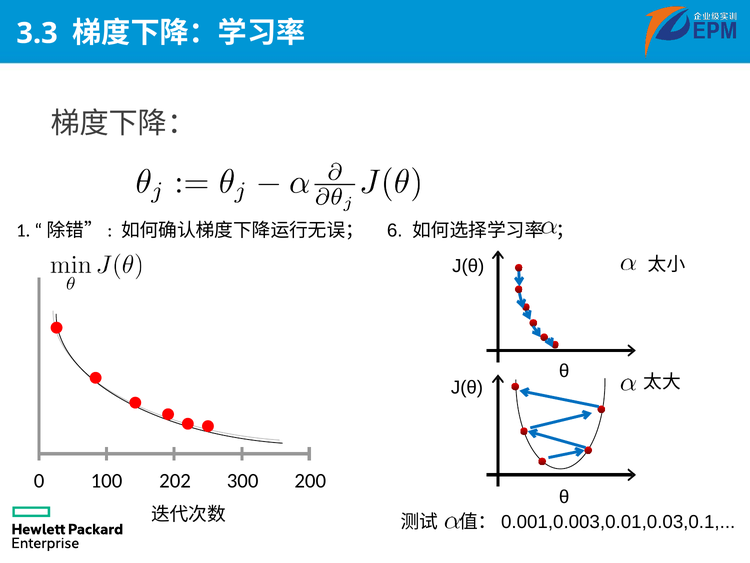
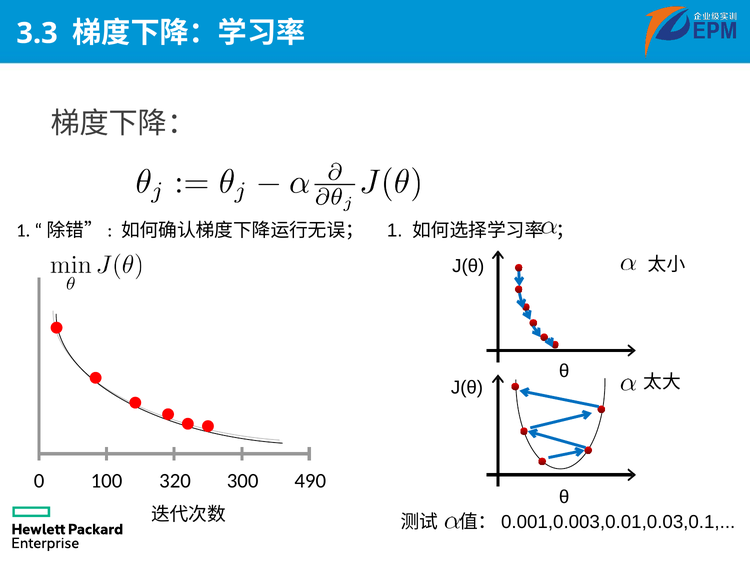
6: 6 -> 1 (395, 230)
202: 202 -> 320 (175, 481)
200: 200 -> 490 (310, 481)
